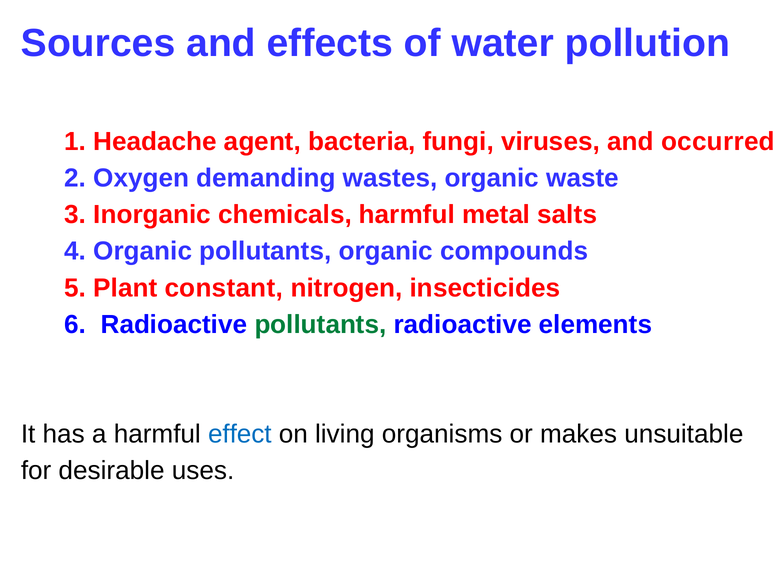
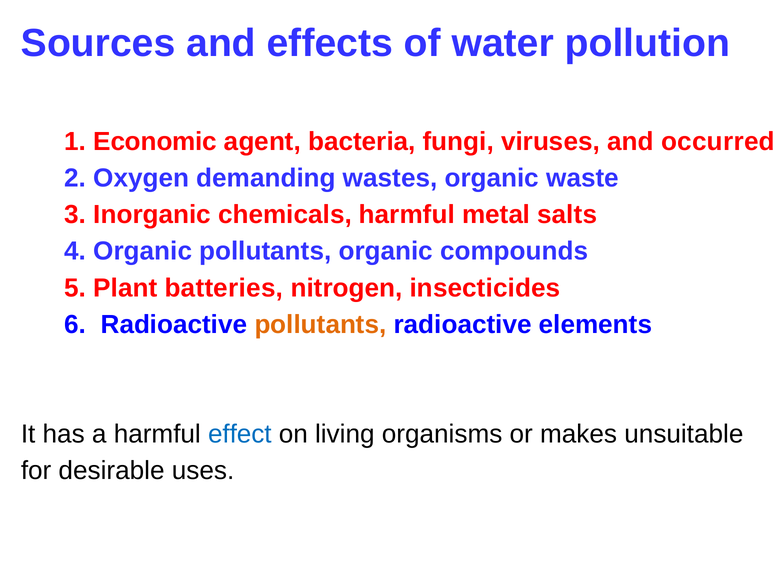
Headache: Headache -> Economic (155, 142)
constant: constant -> batteries (224, 288)
pollutants colour: green -> orange (320, 325)
